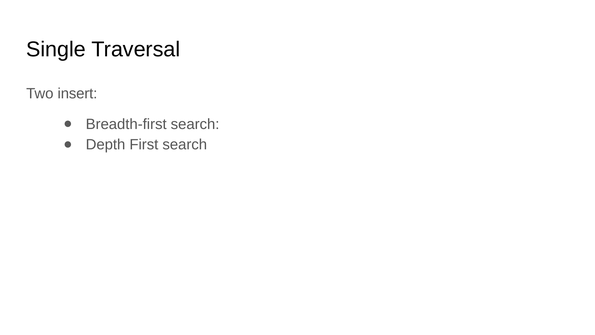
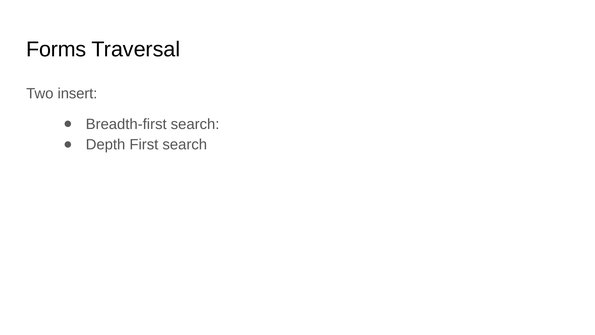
Single: Single -> Forms (56, 49)
